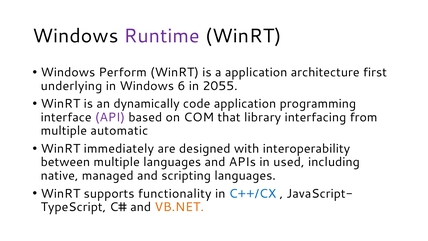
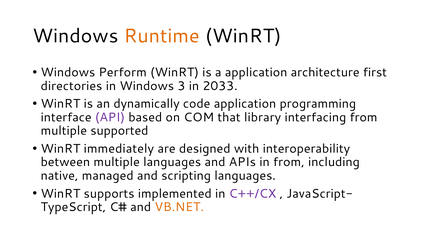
Runtime colour: purple -> orange (162, 36)
underlying: underlying -> directories (71, 86)
6: 6 -> 3 (181, 86)
2055: 2055 -> 2033 (220, 86)
automatic: automatic -> supported (119, 131)
in used: used -> from (289, 162)
functionality: functionality -> implemented (175, 193)
C++/CX colour: blue -> purple (253, 193)
